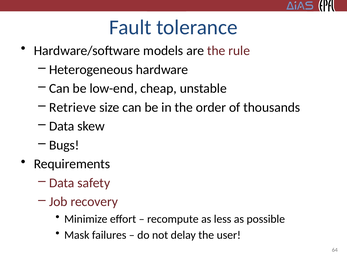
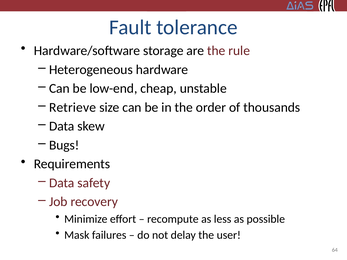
models: models -> storage (163, 51)
